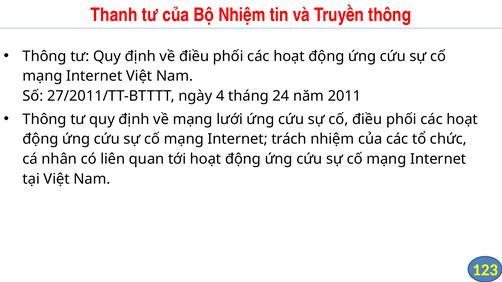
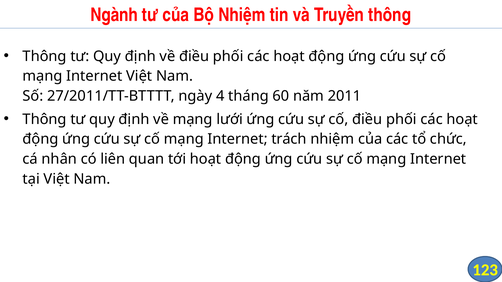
Thanh: Thanh -> Ngành (114, 15)
24: 24 -> 60 (281, 96)
